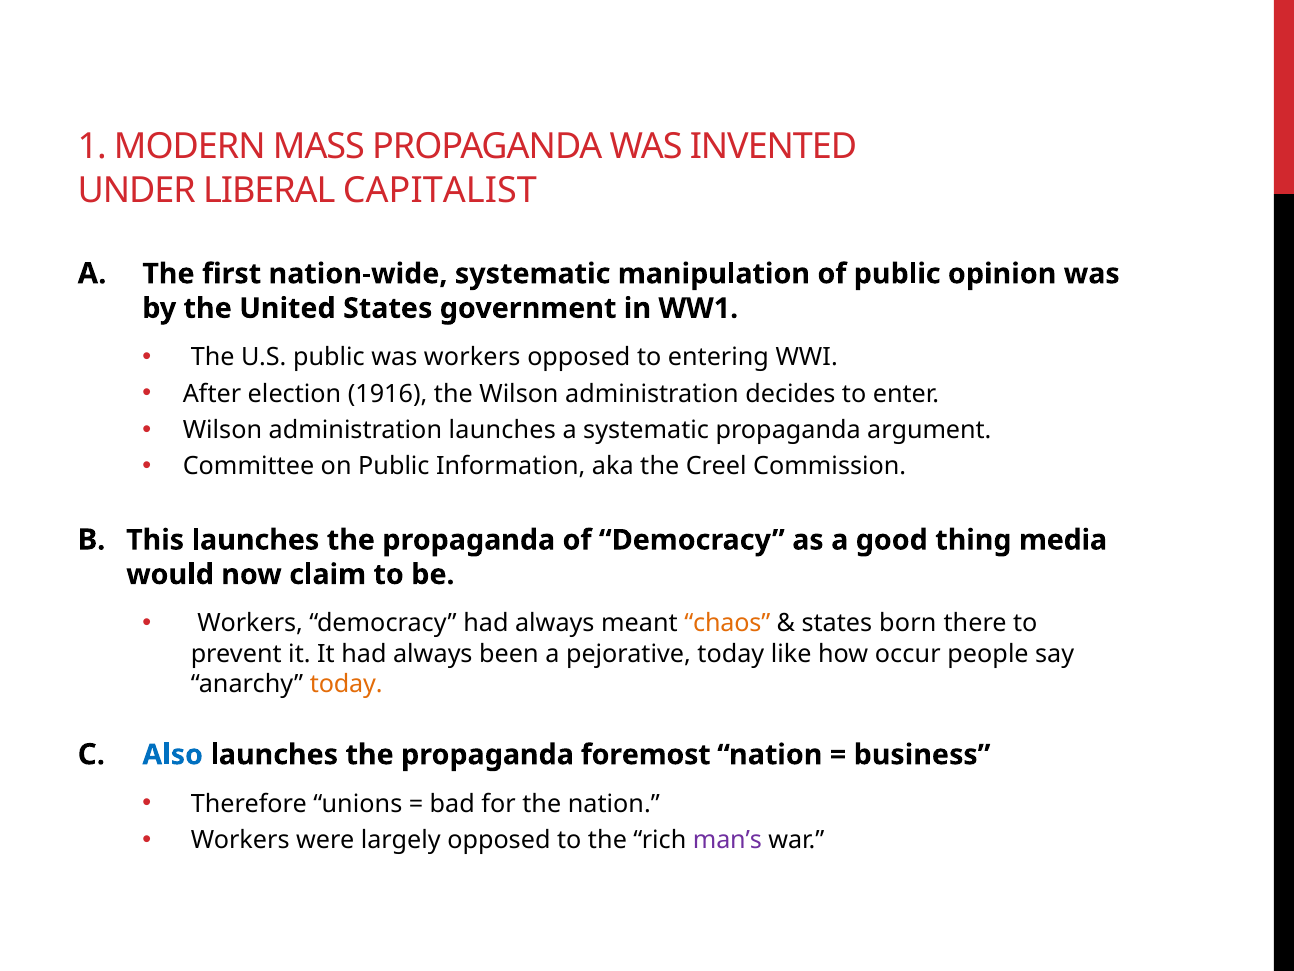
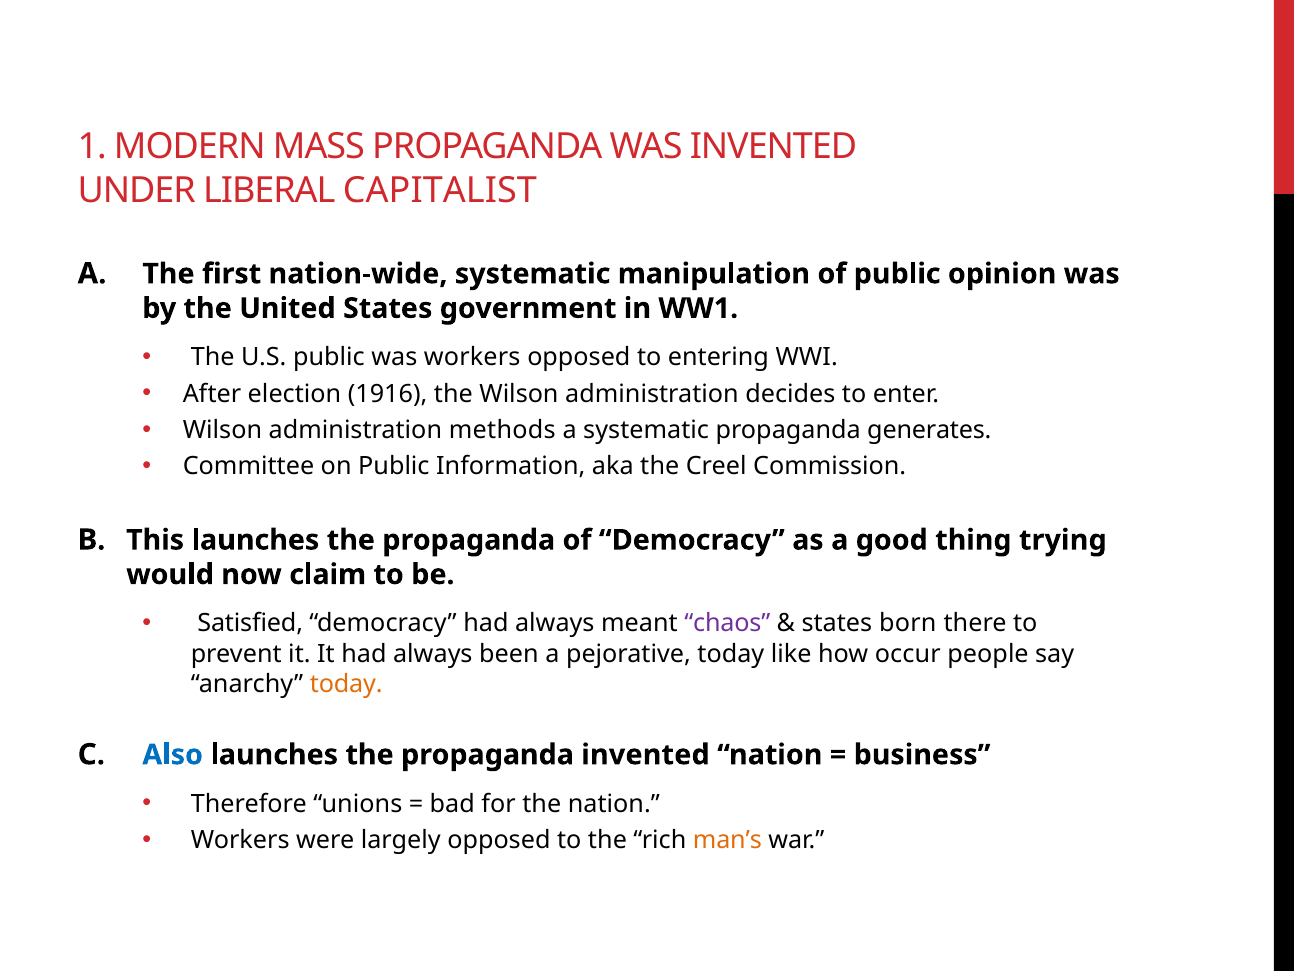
administration launches: launches -> methods (502, 430)
argument: argument -> generates (929, 430)
media: media -> trying (1063, 540)
Workers: Workers -> Satisfied (250, 623)
chaos colour: orange -> purple (727, 623)
propaganda foremost: foremost -> invented (645, 754)
man’s colour: purple -> orange (727, 840)
